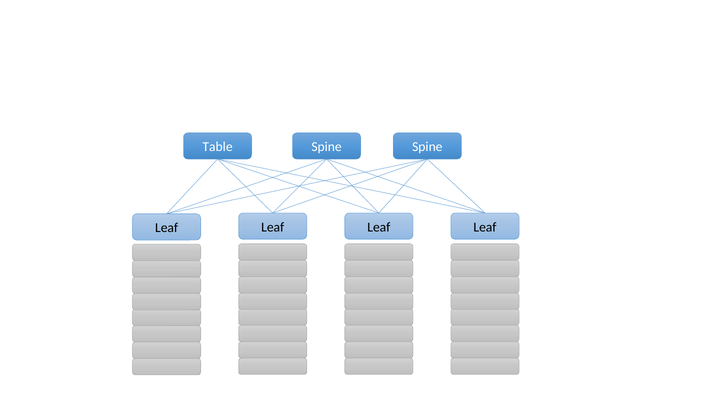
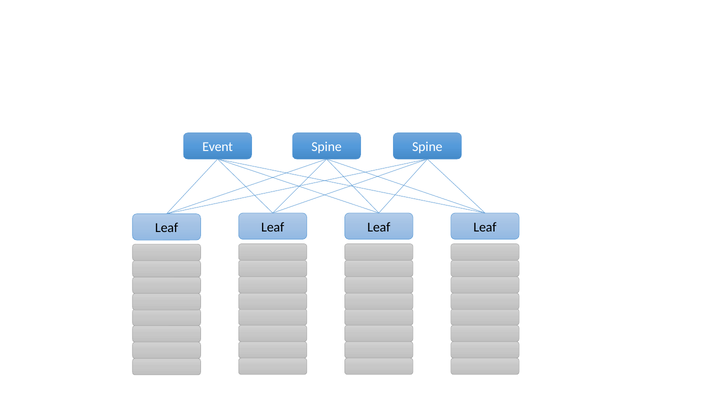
Table: Table -> Event (218, 147)
